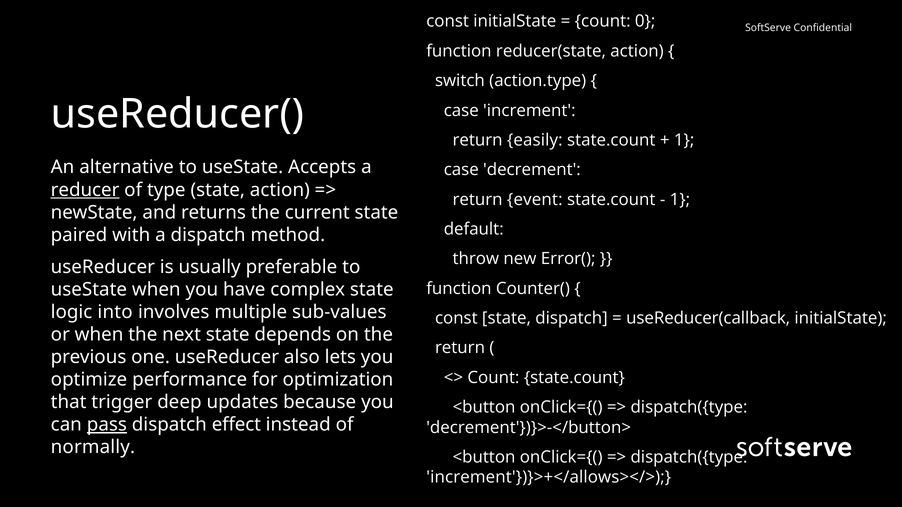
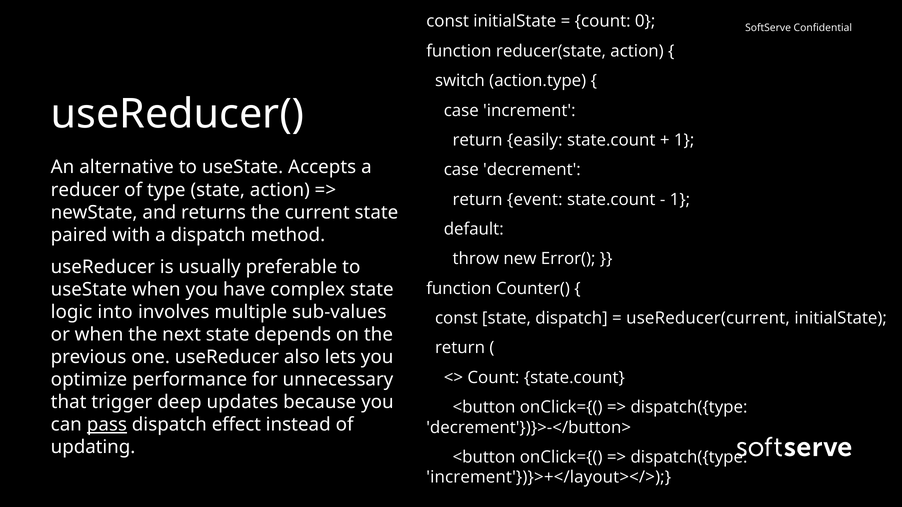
reducer underline: present -> none (85, 190)
useReducer(callback: useReducer(callback -> useReducer(current (708, 318)
optimization: optimization -> unnecessary (338, 380)
normally: normally -> updating (93, 448)
increment'})}>+</allows></>: increment'})}>+</allows></> -> increment'})}>+</layout></> (549, 478)
